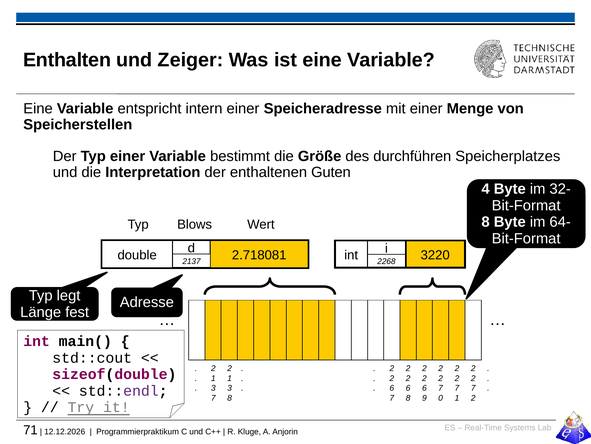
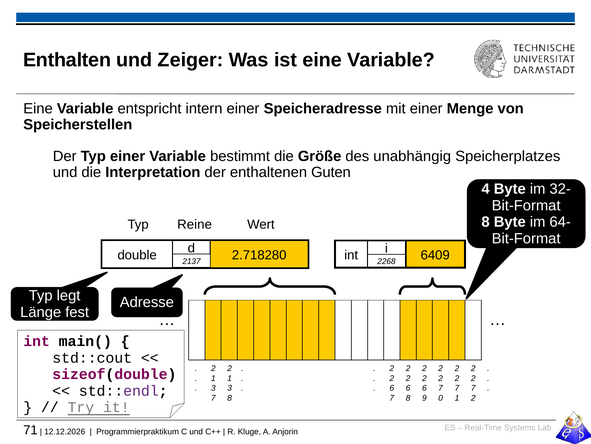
durchführen: durchführen -> unabhängig (412, 156)
Blows: Blows -> Reine (195, 224)
2.718081: 2.718081 -> 2.718280 (259, 255)
3220: 3220 -> 6409 (435, 255)
